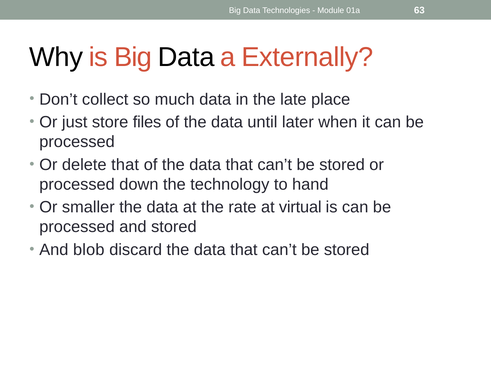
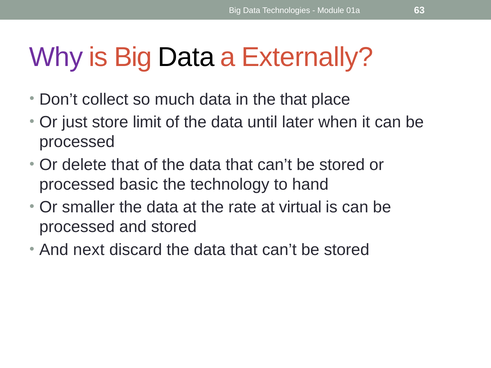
Why colour: black -> purple (56, 57)
the late: late -> that (293, 99)
files: files -> limit (147, 122)
down: down -> basic (139, 184)
blob: blob -> next (89, 250)
